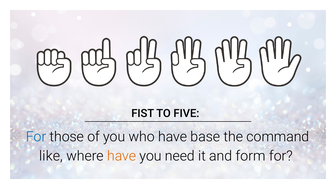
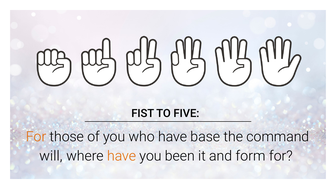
For colour: blue -> orange (36, 137)
like: like -> will (51, 156)
need: need -> been (180, 156)
